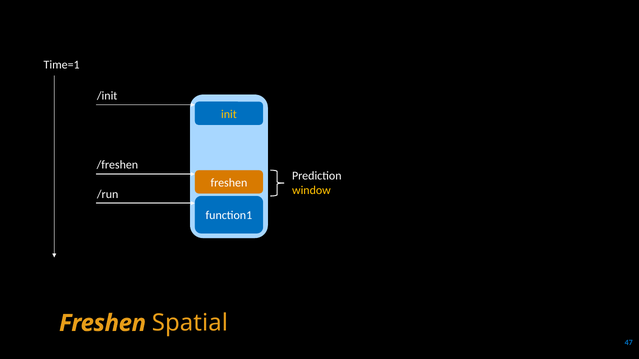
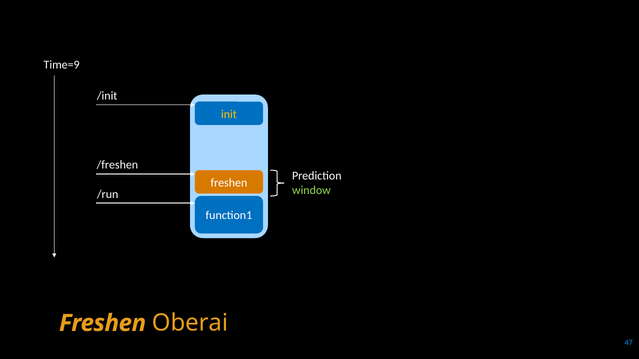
Time=1: Time=1 -> Time=9 (62, 65)
window colour: yellow -> light green (311, 190)
Spatial: Spatial -> Oberai (190, 323)
